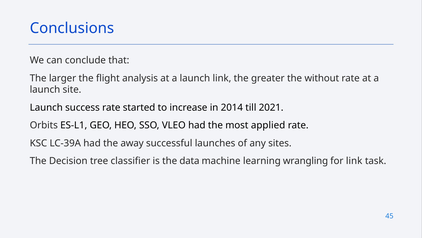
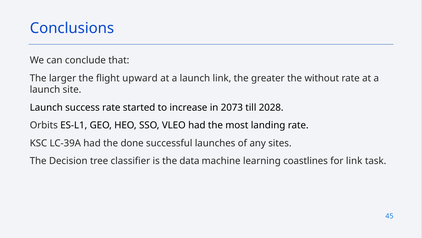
analysis: analysis -> upward (140, 78)
2014: 2014 -> 2073 (232, 107)
2021: 2021 -> 2028 (271, 107)
applied: applied -> landing (268, 125)
away: away -> done (132, 143)
wrangling: wrangling -> coastlines (306, 161)
